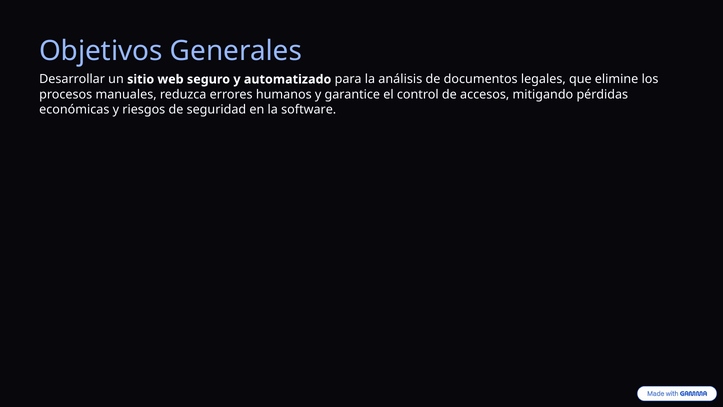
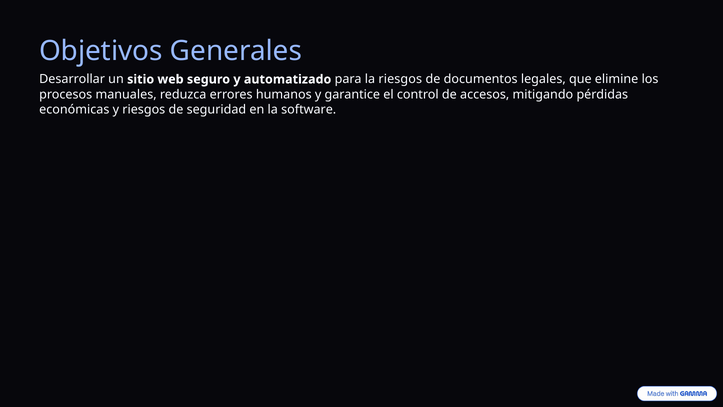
la análisis: análisis -> riesgos (400, 79)
